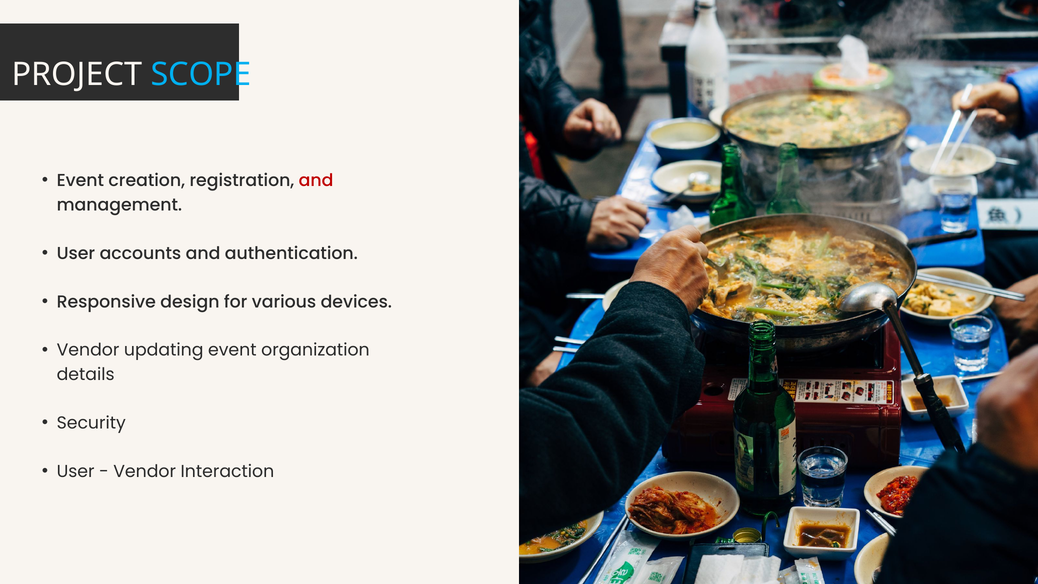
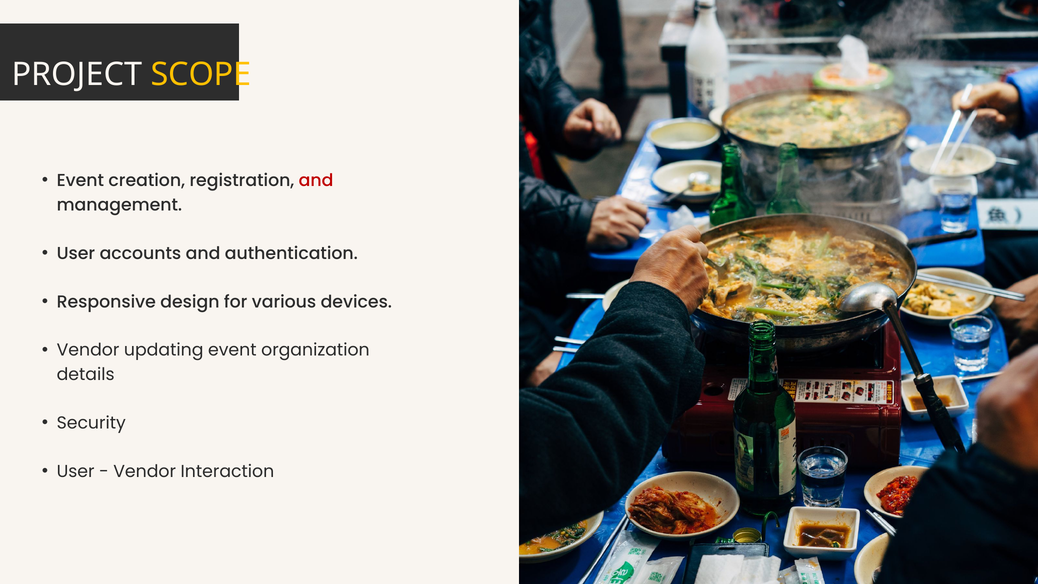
SCOPE colour: light blue -> yellow (201, 74)
